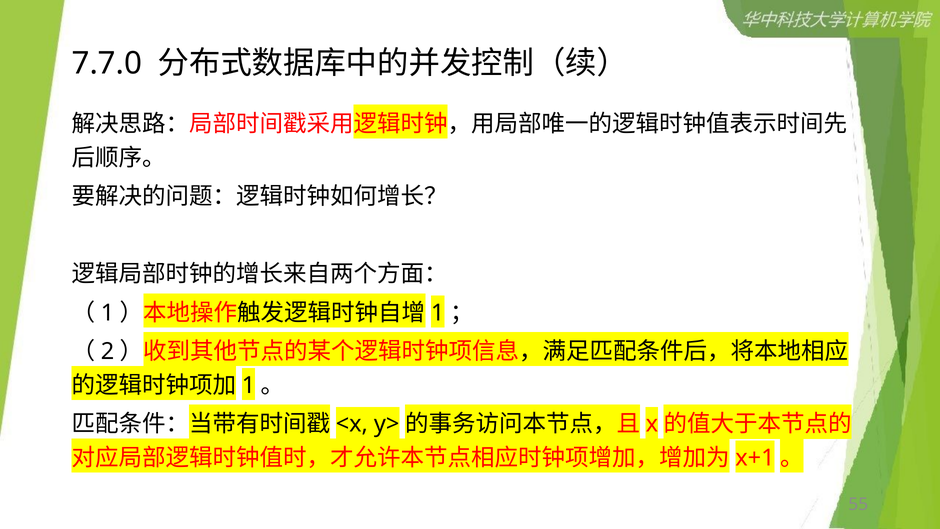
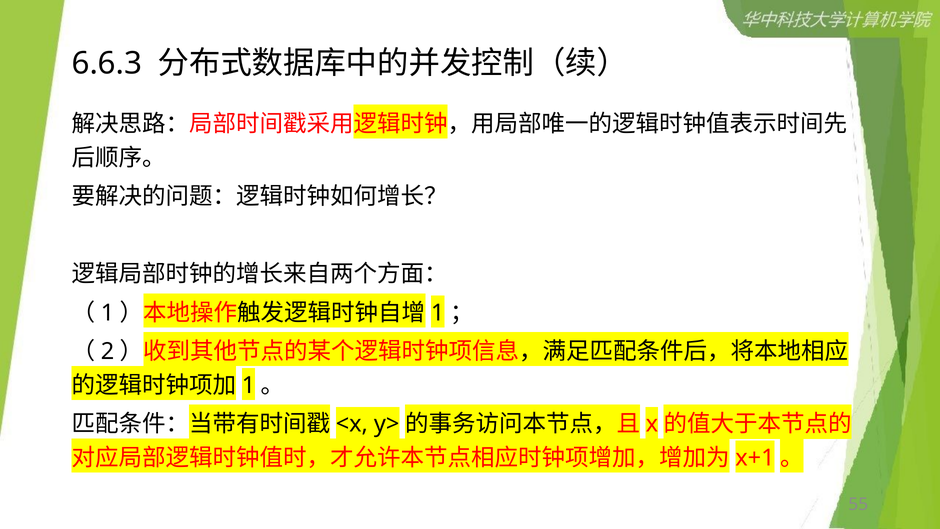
7.7.0: 7.7.0 -> 6.6.3 (107, 63)
